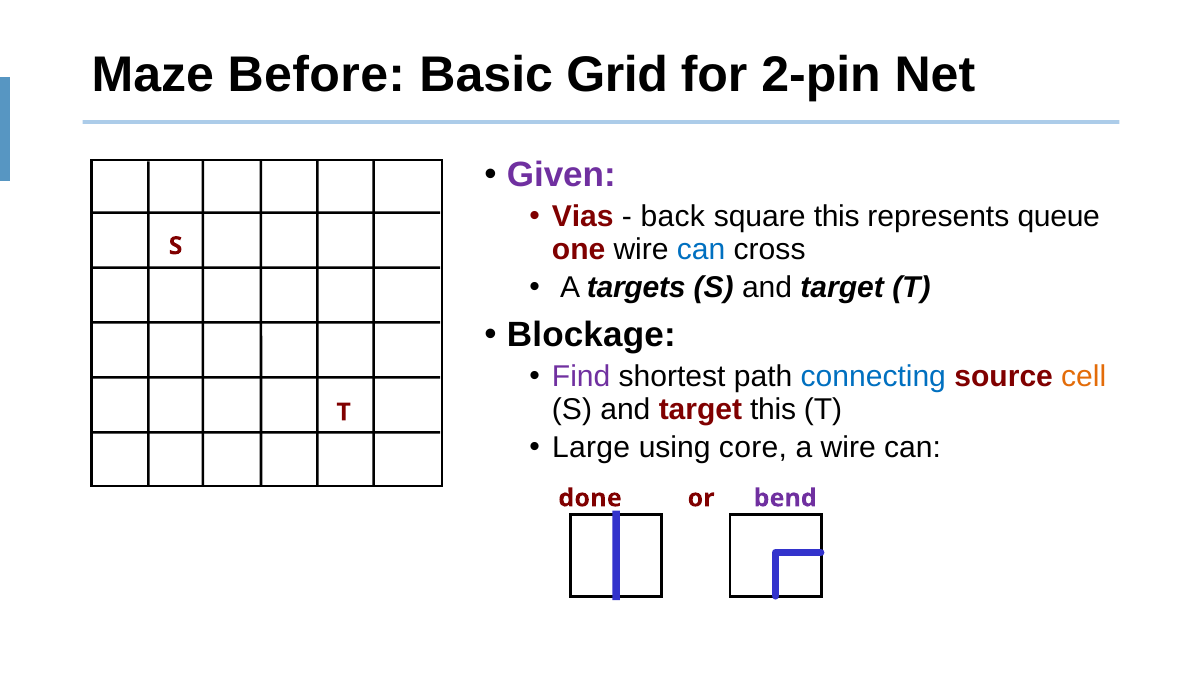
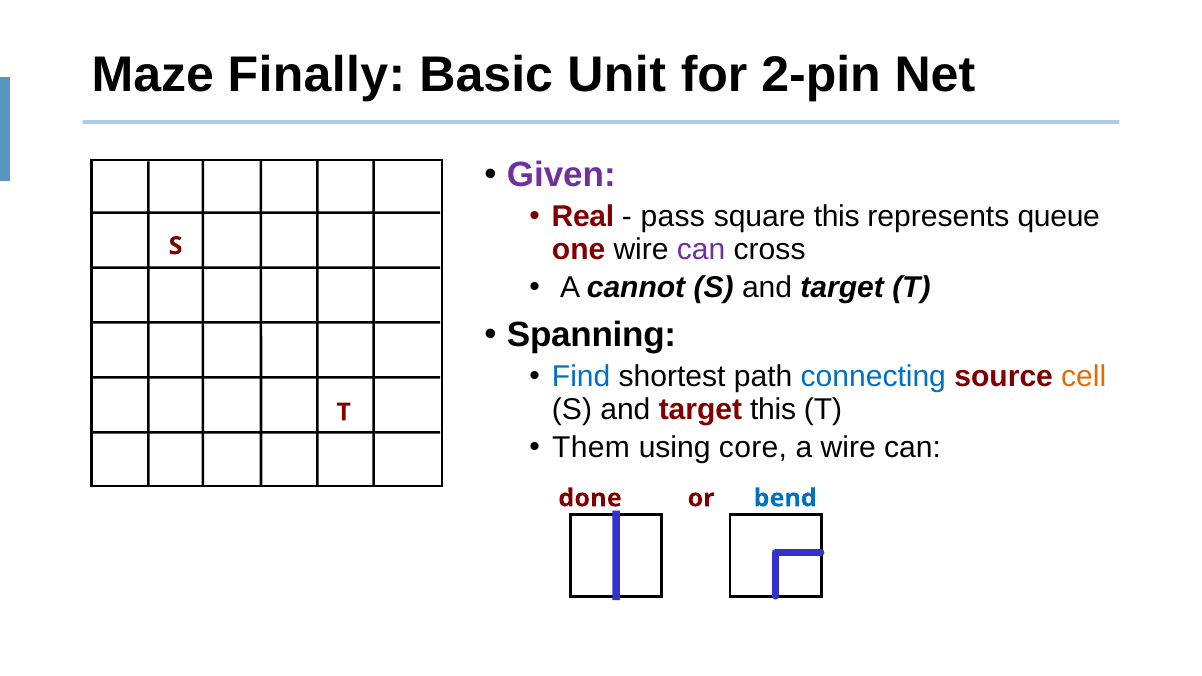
Before: Before -> Finally (316, 75)
Grid: Grid -> Unit (617, 75)
Vias: Vias -> Real (583, 217)
back: back -> pass (673, 217)
can colour: blue -> purple (701, 249)
targets: targets -> cannot (636, 288)
Blockage: Blockage -> Spanning (592, 335)
Find colour: purple -> blue (581, 377)
Large: Large -> Them (591, 448)
bend colour: purple -> blue (785, 498)
